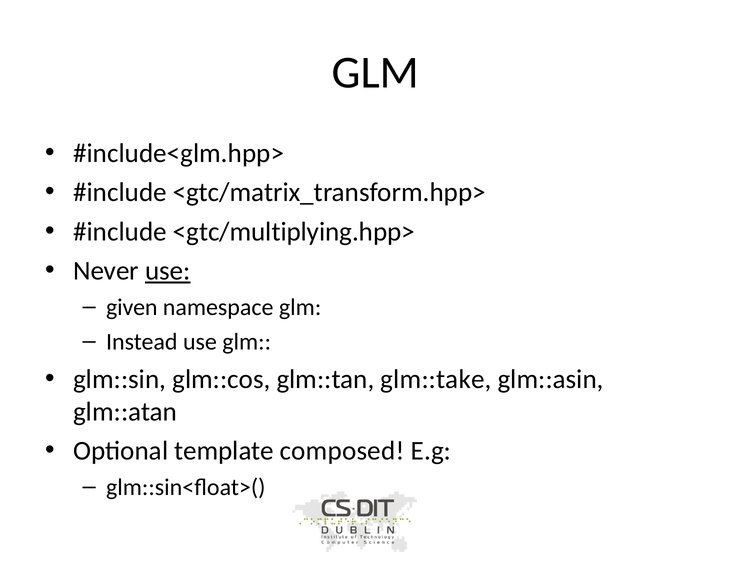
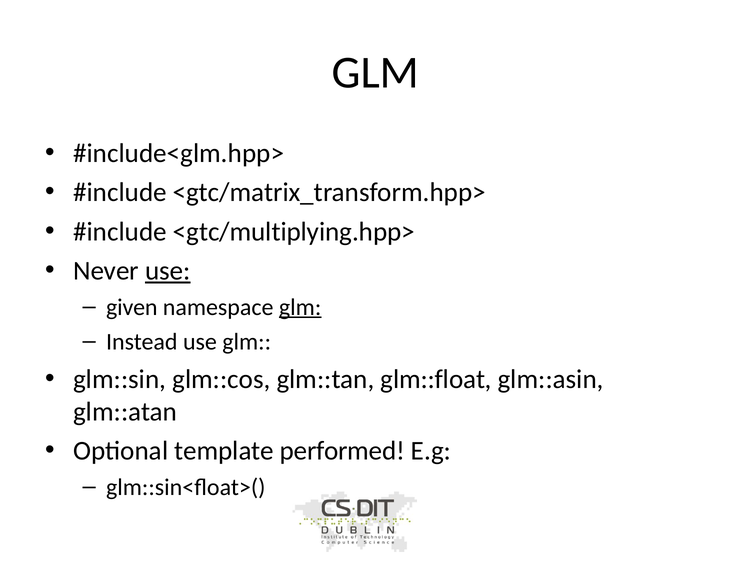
glm underline: none -> present (300, 307)
glm::take: glm::take -> glm::float (436, 379)
composed: composed -> performed (342, 451)
